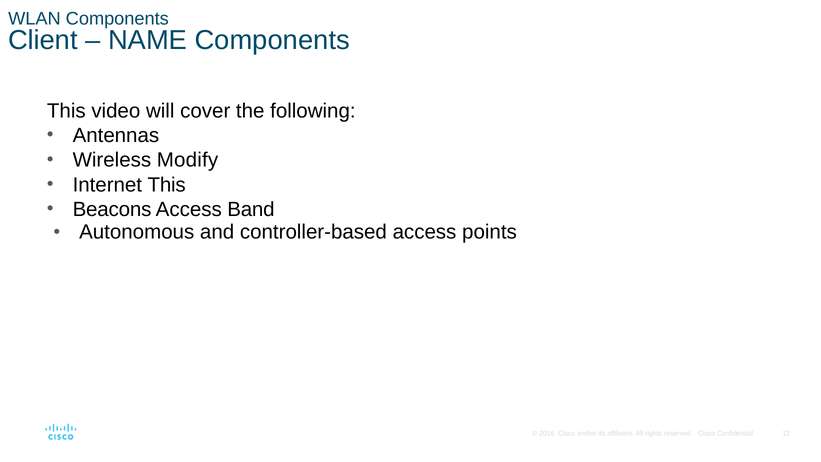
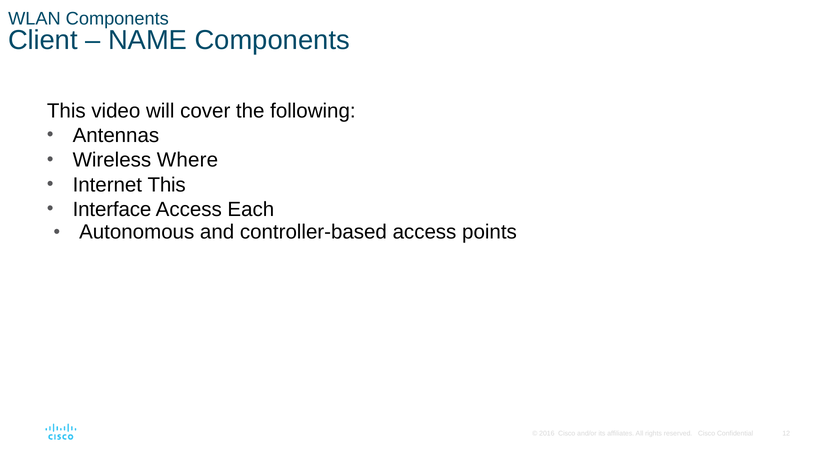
Modify: Modify -> Where (187, 160)
Beacons: Beacons -> Interface (112, 209)
Band: Band -> Each (251, 209)
